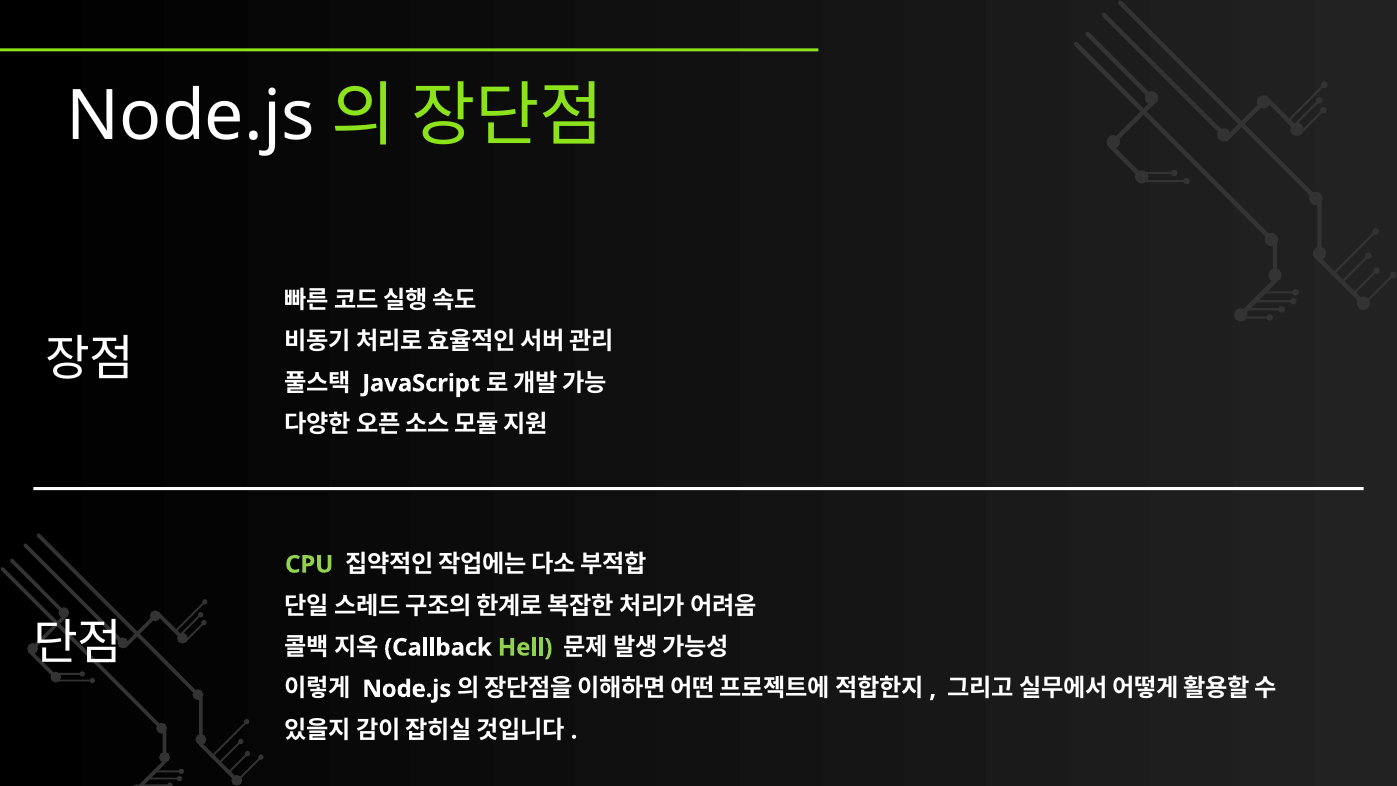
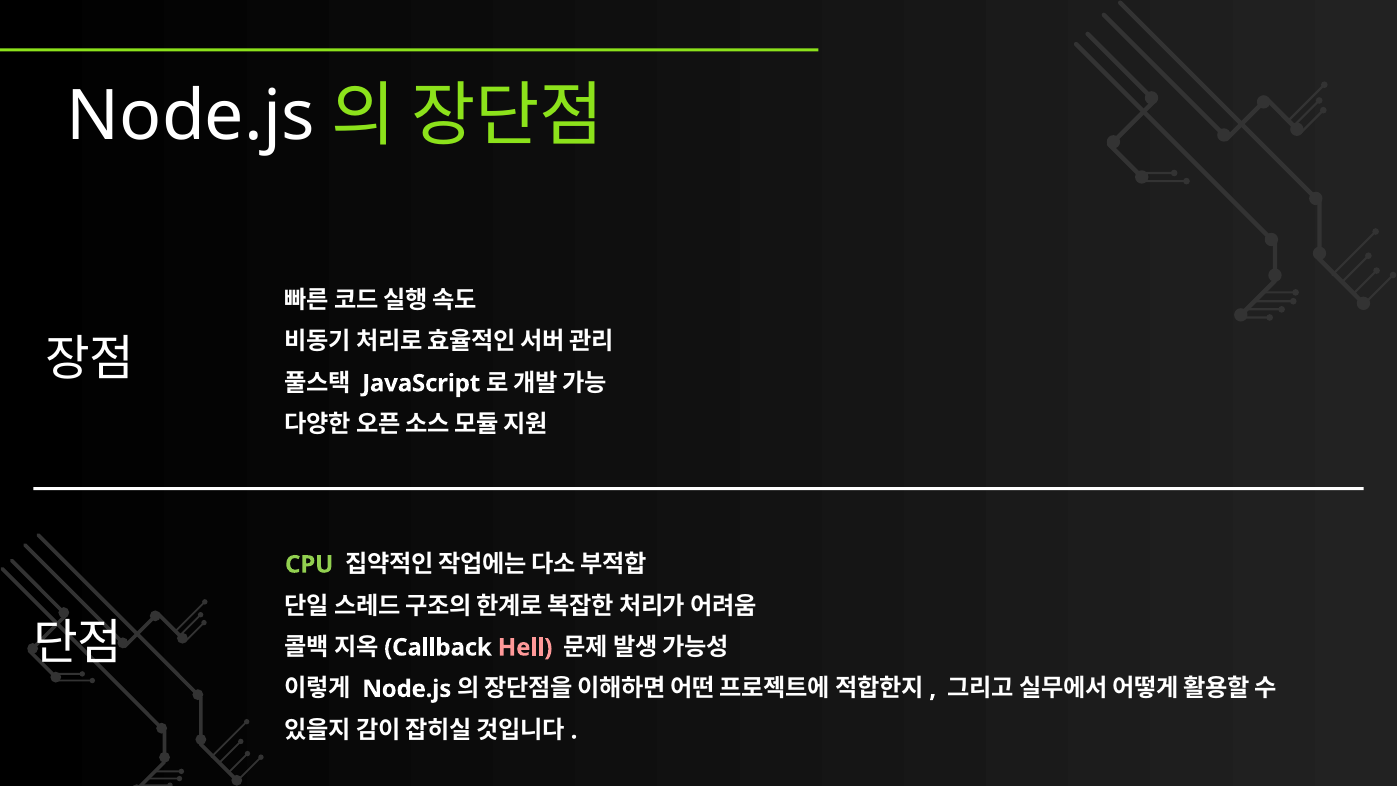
Hell colour: light green -> pink (525, 647)
